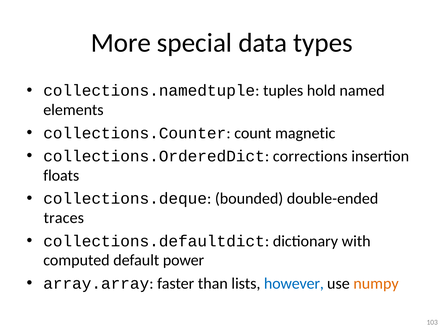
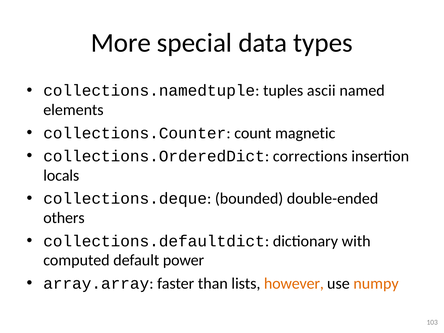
hold: hold -> ascii (321, 91)
floats: floats -> locals (61, 175)
traces: traces -> others (64, 218)
however colour: blue -> orange (294, 283)
